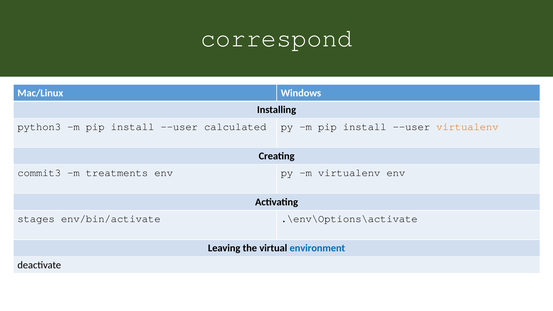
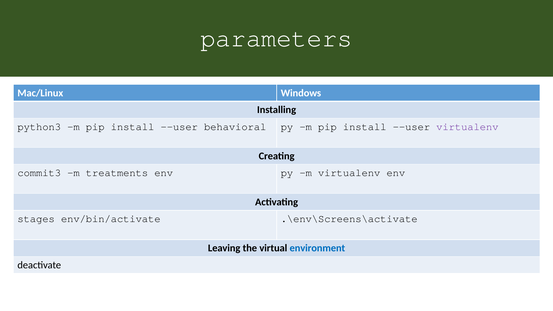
correspond: correspond -> parameters (276, 38)
calculated: calculated -> behavioral (235, 127)
virtualenv colour: orange -> purple (467, 127)
.\env\Options\activate: .\env\Options\activate -> .\env\Screens\activate (349, 219)
